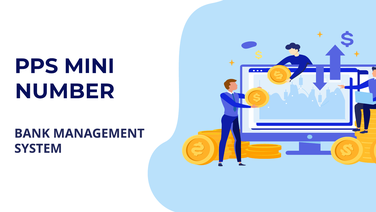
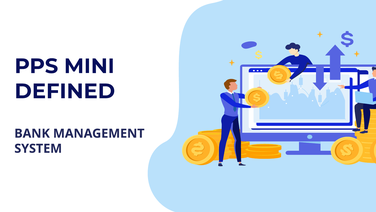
NUMBER: NUMBER -> DEFINED (65, 91)
